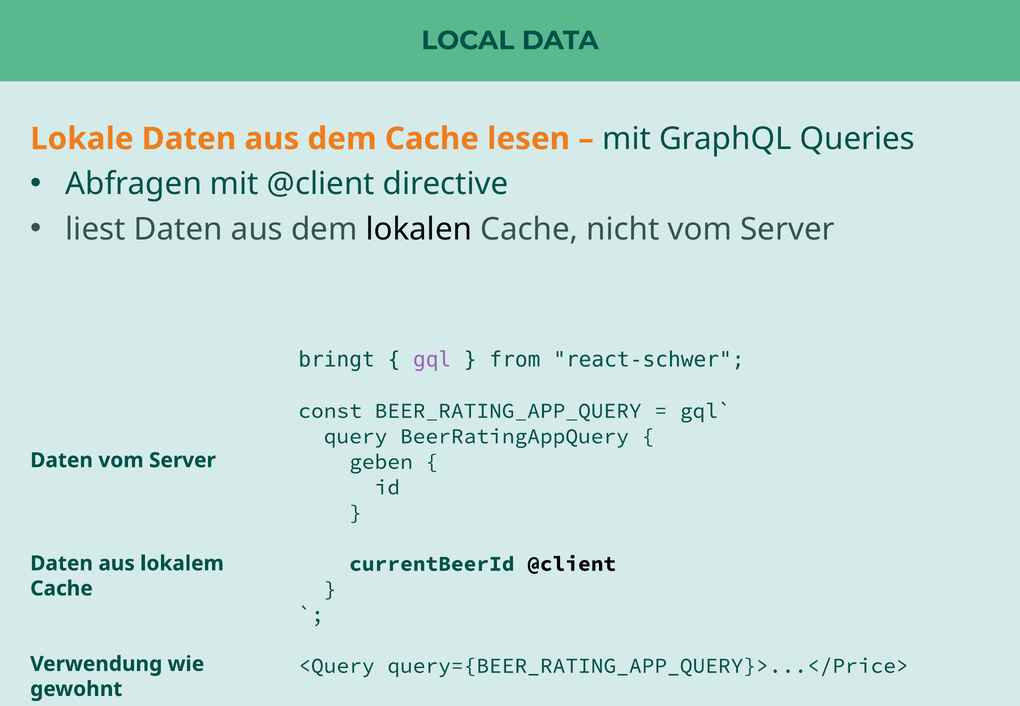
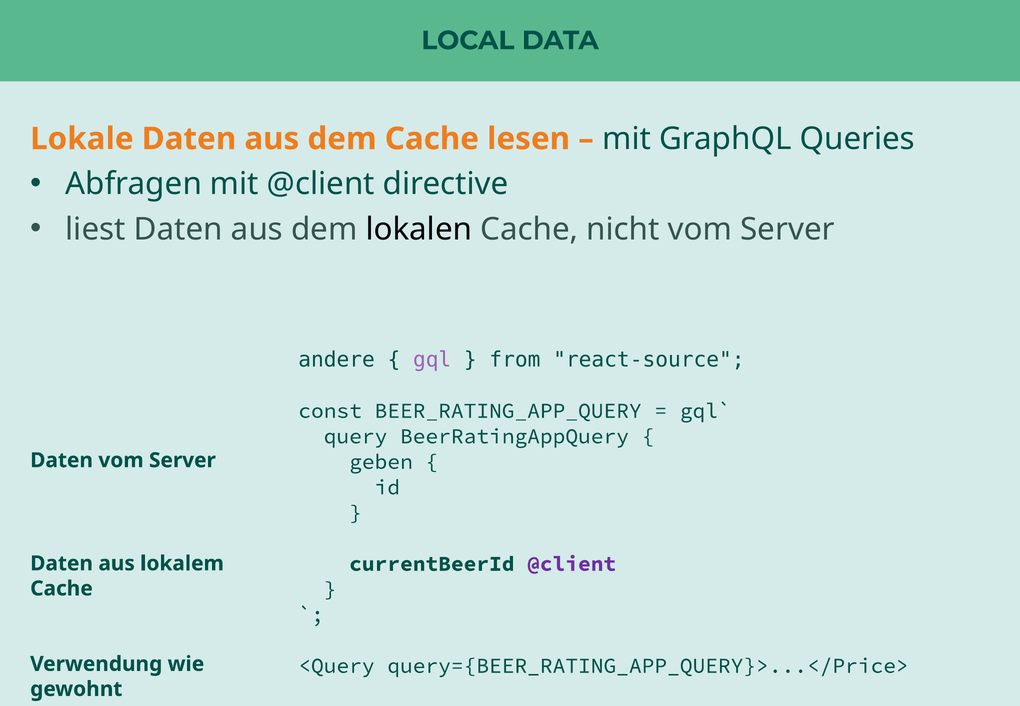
bringt: bringt -> andere (337, 360)
react-schwer: react-schwer -> react-source (649, 360)
@client colour: black -> purple (572, 564)
